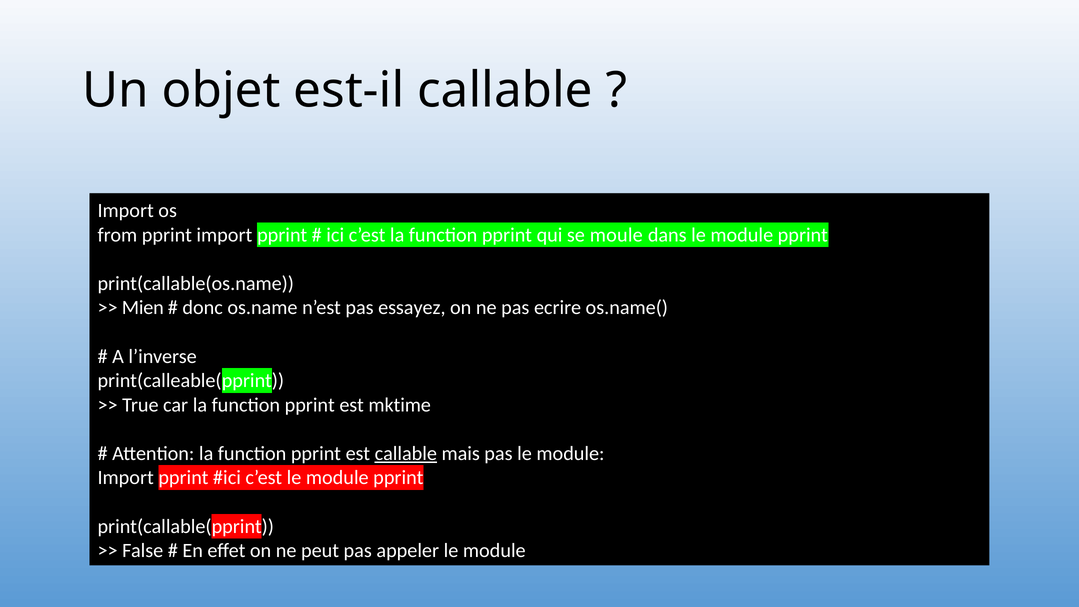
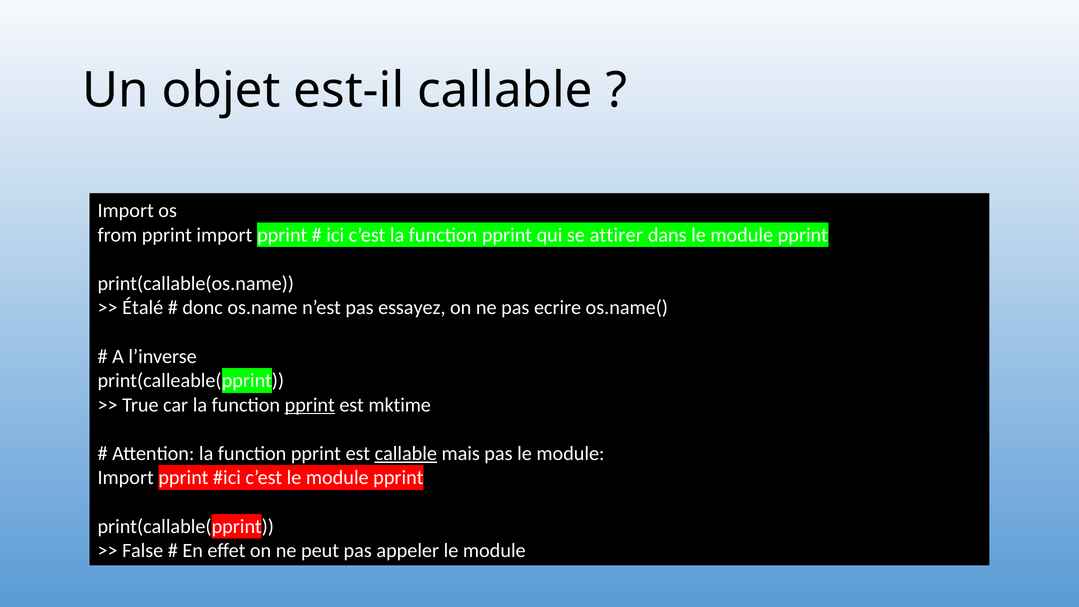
moule: moule -> attirer (616, 235)
Mien: Mien -> Étalé (143, 308)
pprint underline: none -> present (310, 405)
